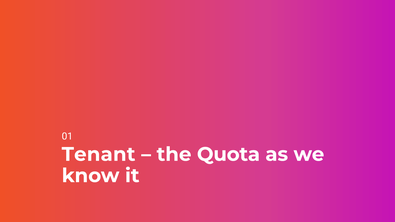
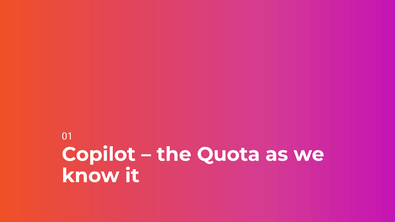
Tenant: Tenant -> Copilot (99, 154)
